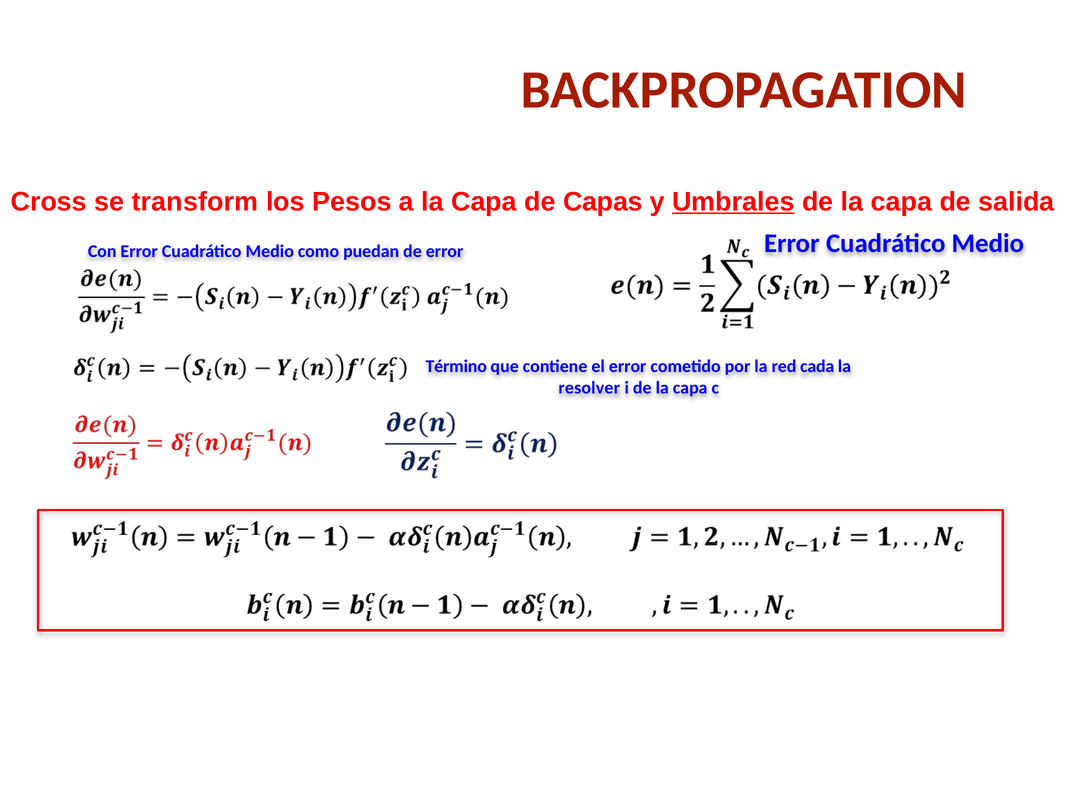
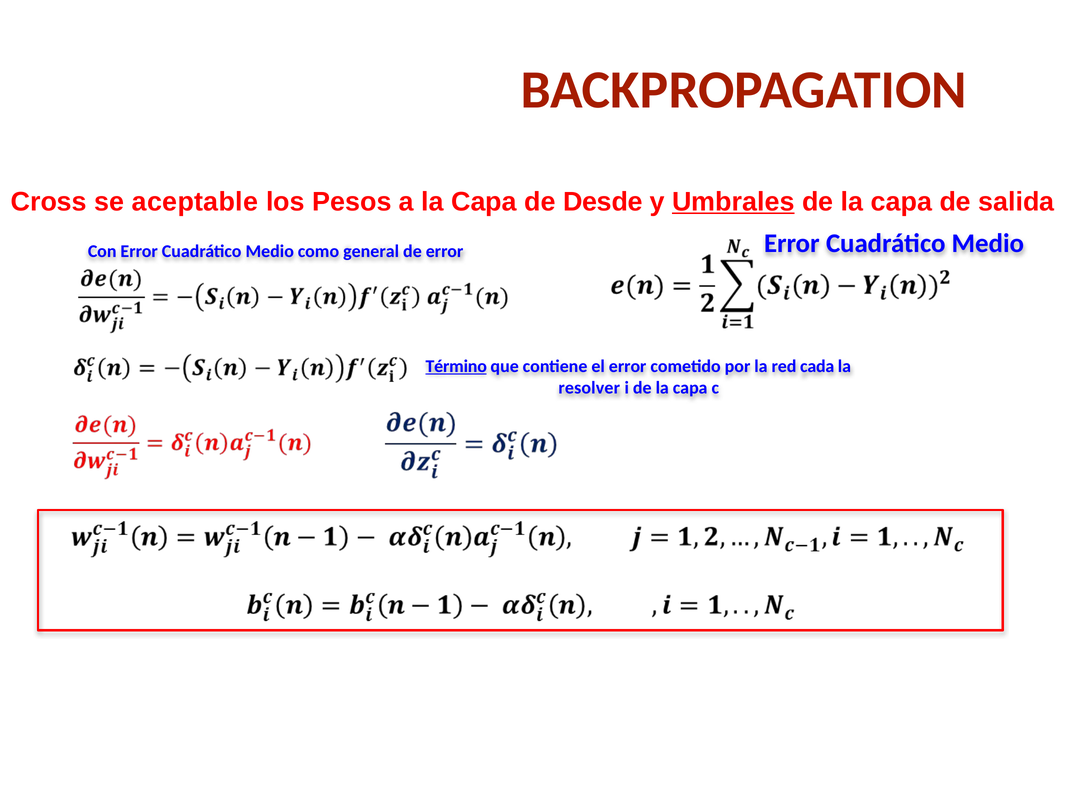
transform: transform -> aceptable (195, 202)
Capas: Capas -> Desde (603, 202)
puedan: puedan -> general (371, 251)
Término underline: none -> present (456, 366)
